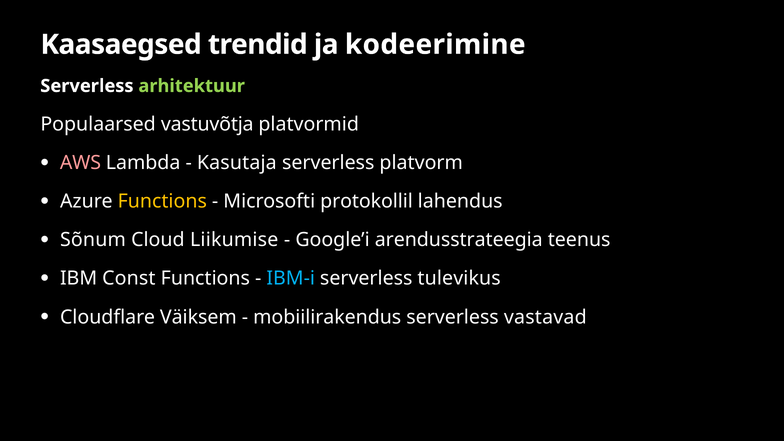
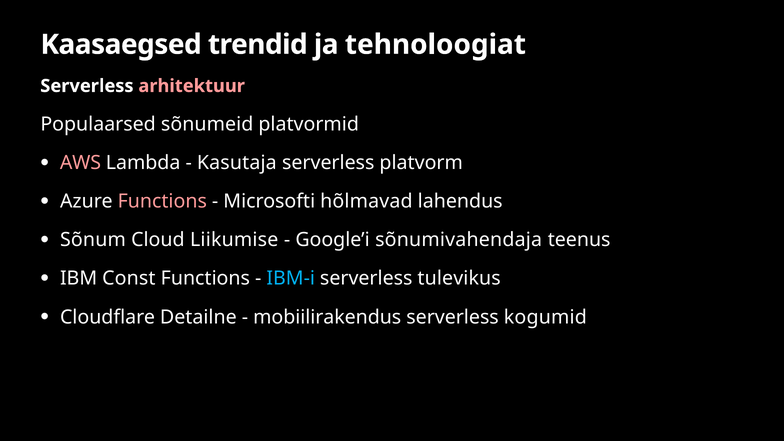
kodeerimine: kodeerimine -> tehnoloogiat (435, 45)
arhitektuur colour: light green -> pink (192, 86)
vastuvõtja: vastuvõtja -> sõnumeid (207, 124)
Functions colour: yellow -> pink (162, 201)
protokollil: protokollil -> hõlmavad (366, 201)
arendusstrateegia: arendusstrateegia -> sõnumivahendaja (459, 240)
Väiksem: Väiksem -> Detailne (198, 317)
vastavad: vastavad -> kogumid (545, 317)
